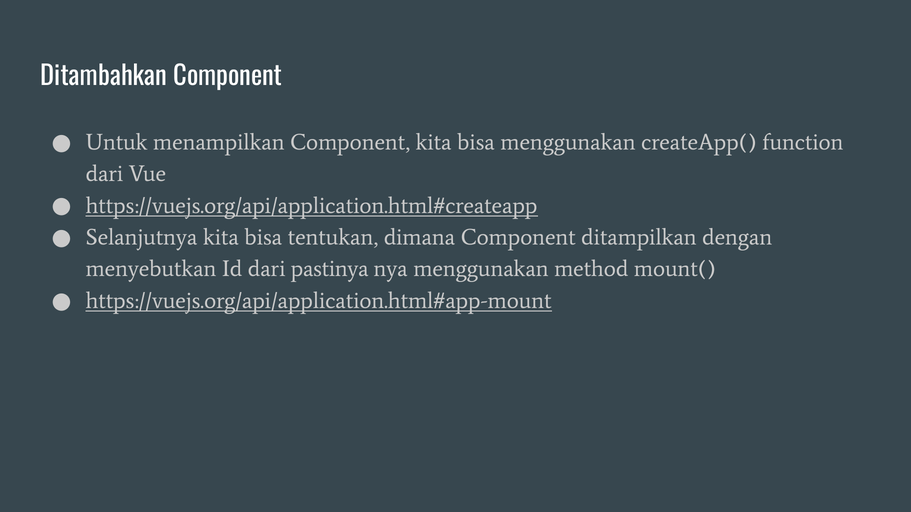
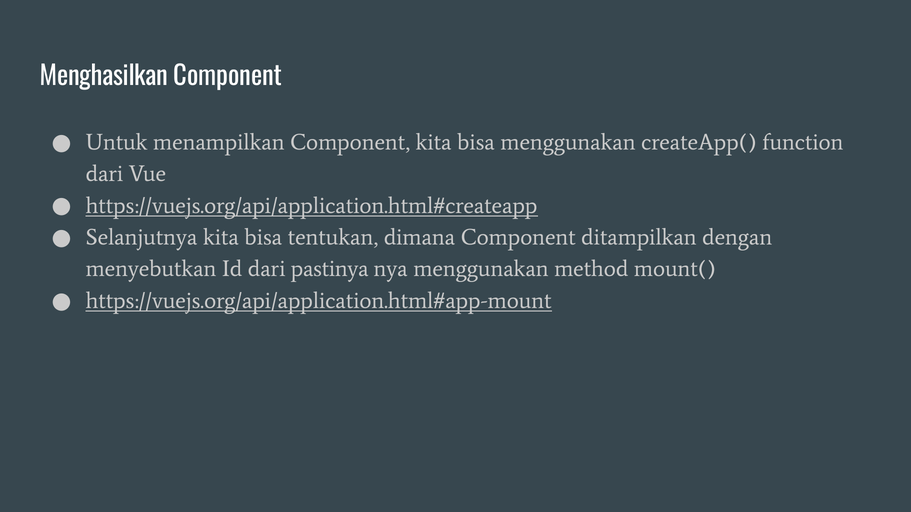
Ditambahkan: Ditambahkan -> Menghasilkan (104, 76)
